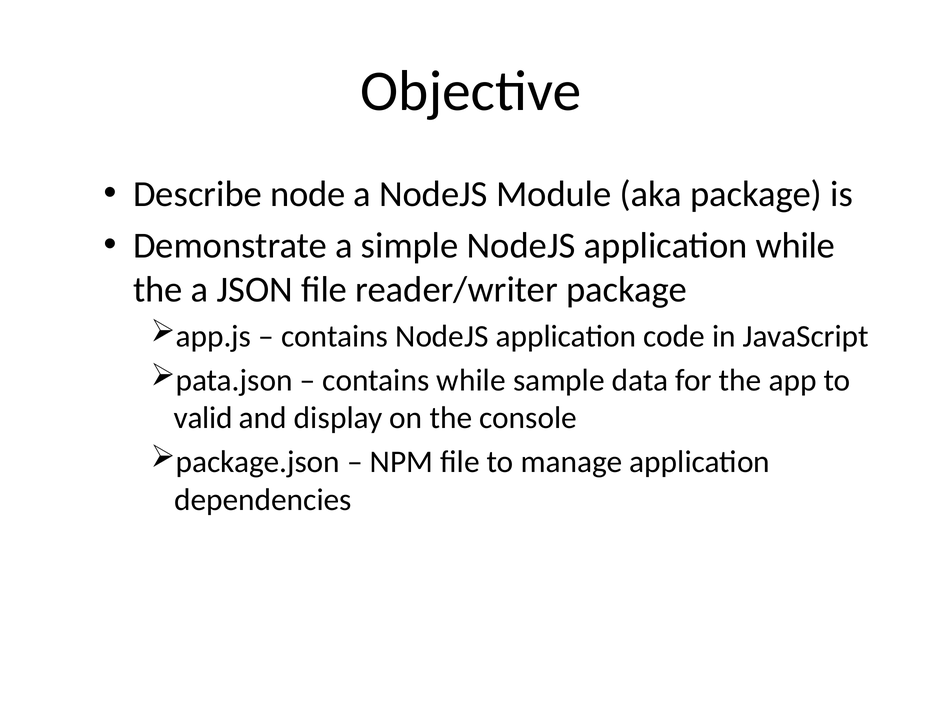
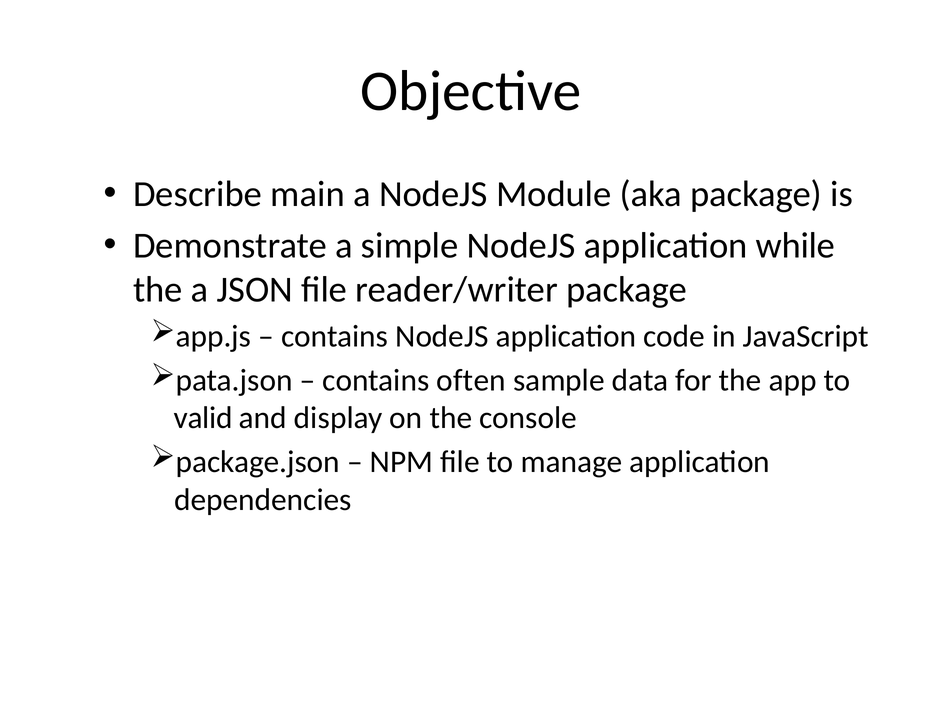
node: node -> main (308, 194)
contains while: while -> often (471, 380)
